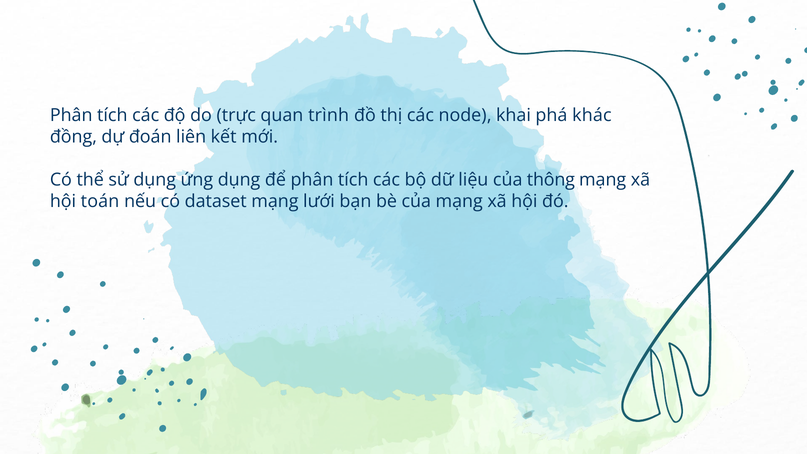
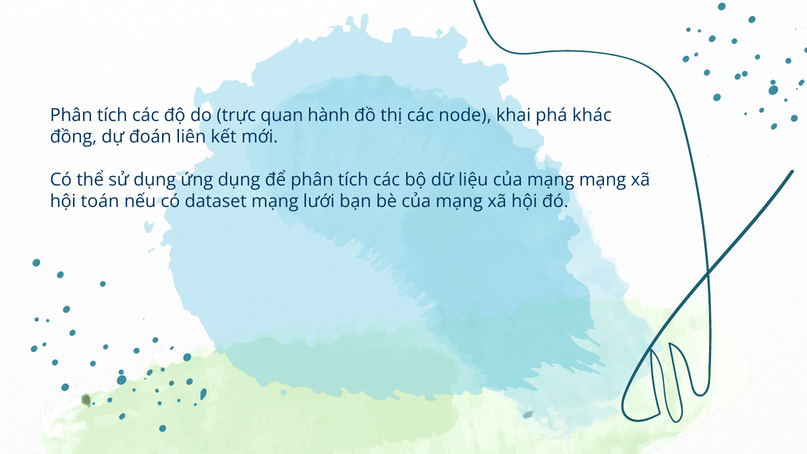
trình: trình -> hành (329, 115)
liệu của thông: thông -> mạng (551, 180)
